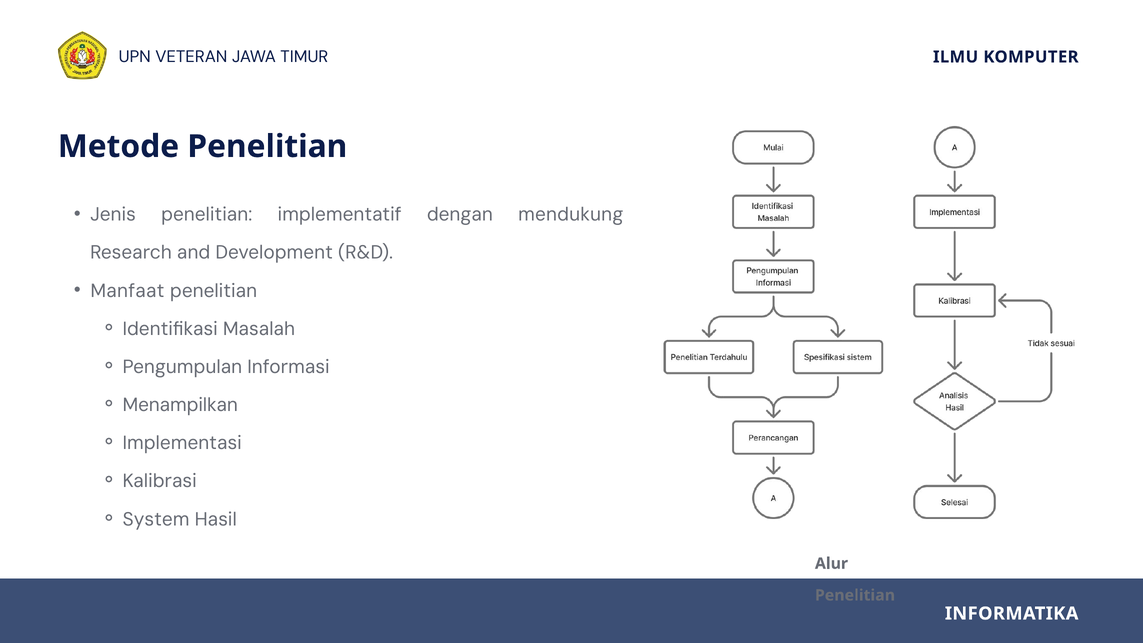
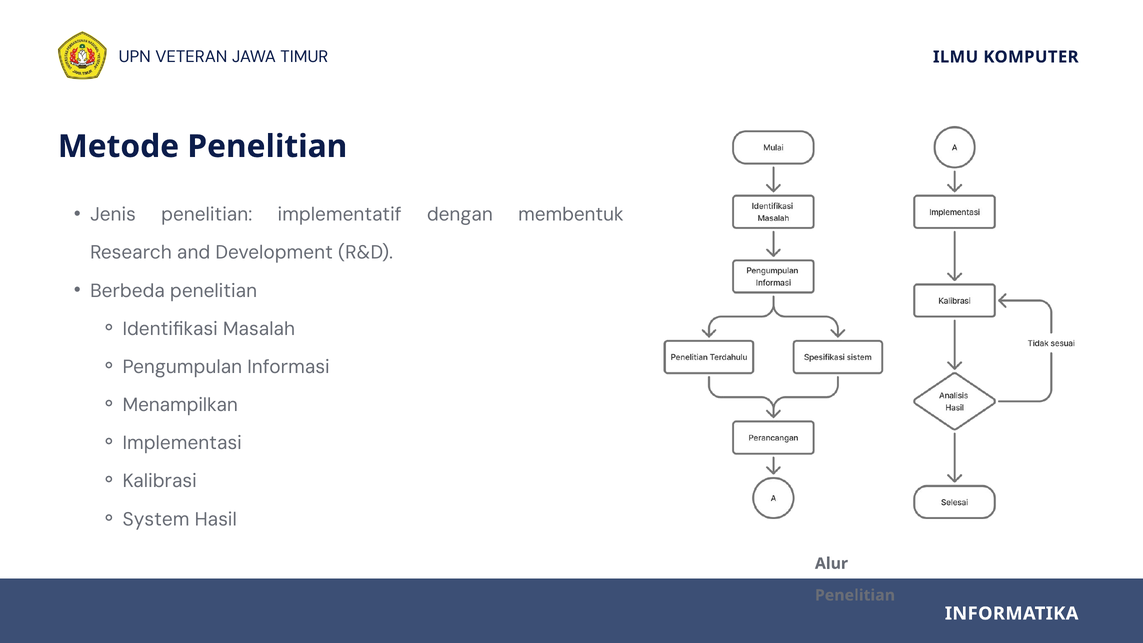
mendukung: mendukung -> membentuk (571, 215)
Manfaat: Manfaat -> Berbeda (128, 291)
